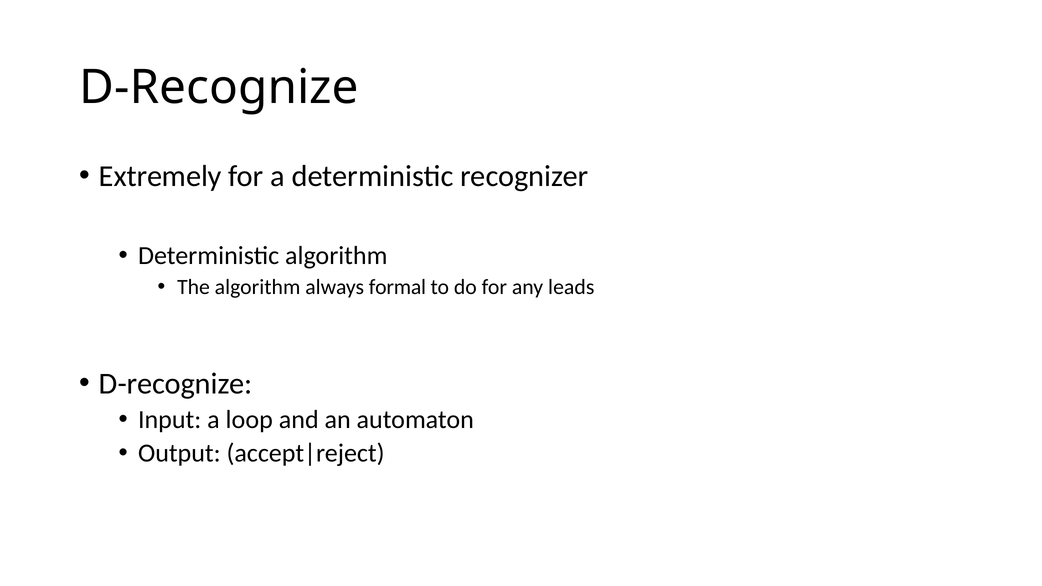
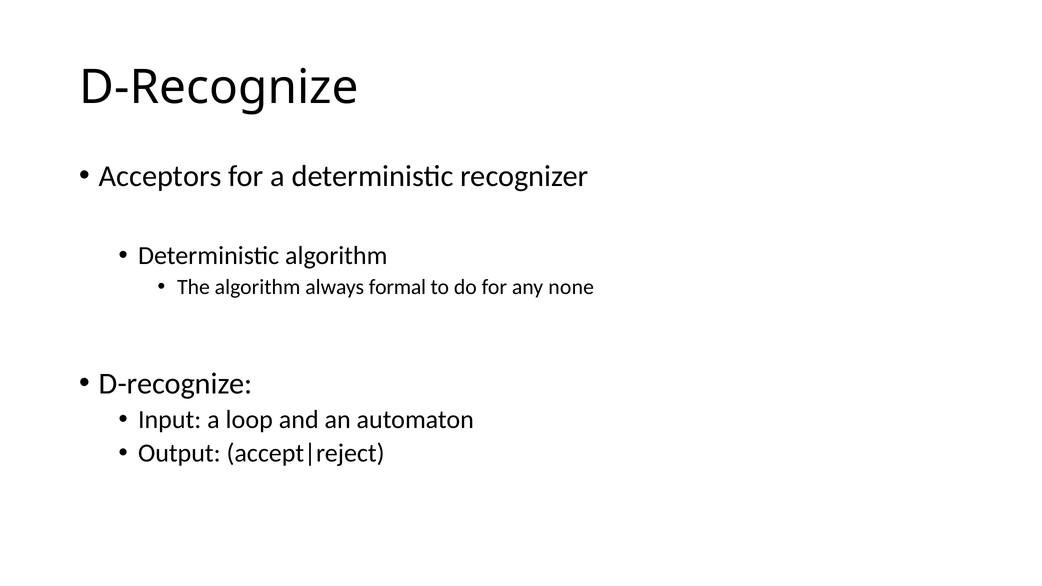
Extremely: Extremely -> Acceptors (160, 176)
leads: leads -> none (571, 287)
